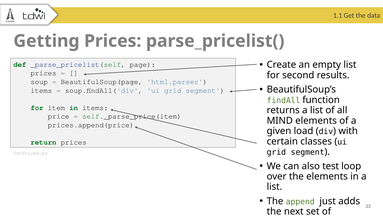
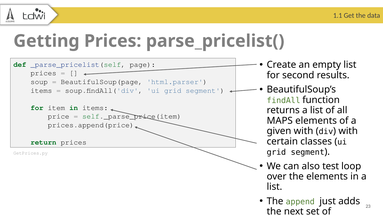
MIND: MIND -> MAPS (280, 120)
given load: load -> with (303, 131)
